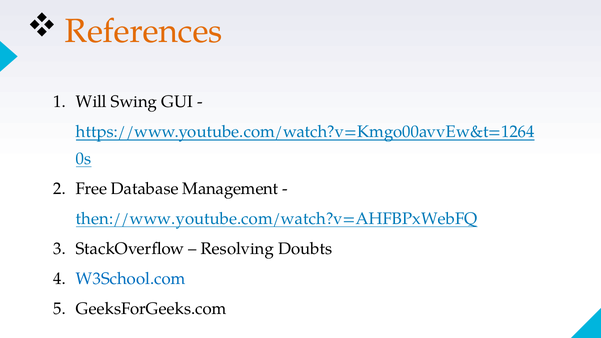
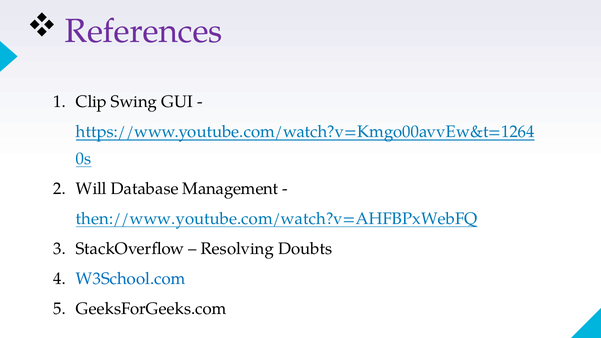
References colour: orange -> purple (144, 31)
Will: Will -> Clip (91, 102)
Free: Free -> Will (91, 189)
